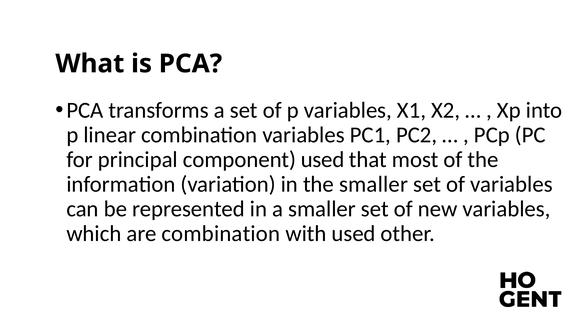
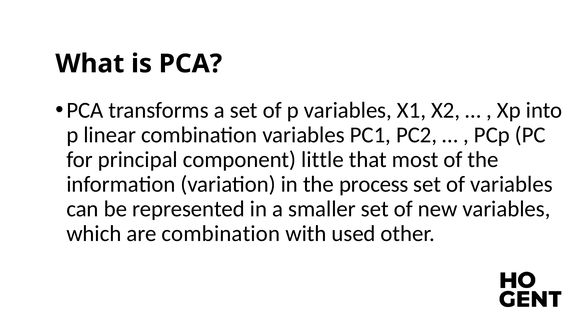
component used: used -> little (322, 159)
the smaller: smaller -> process (374, 184)
